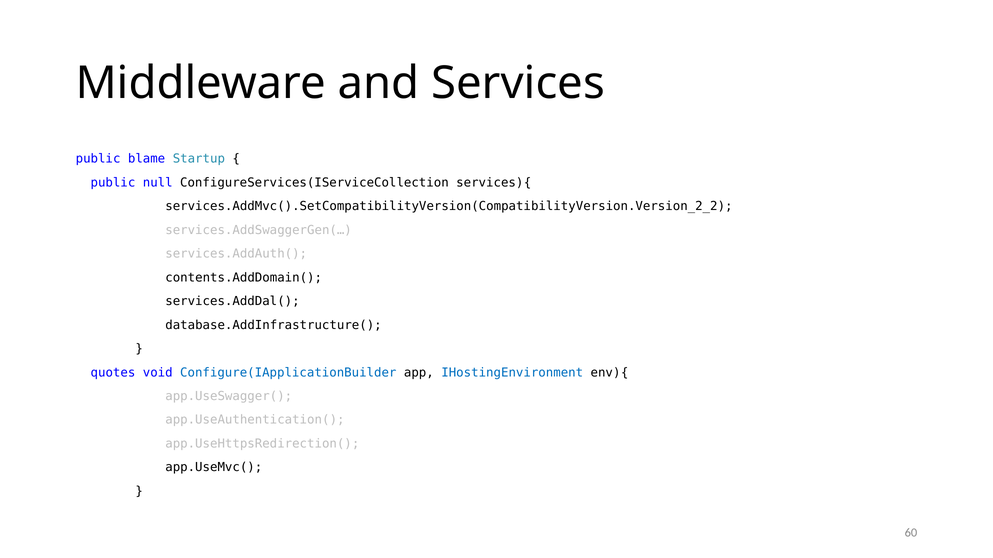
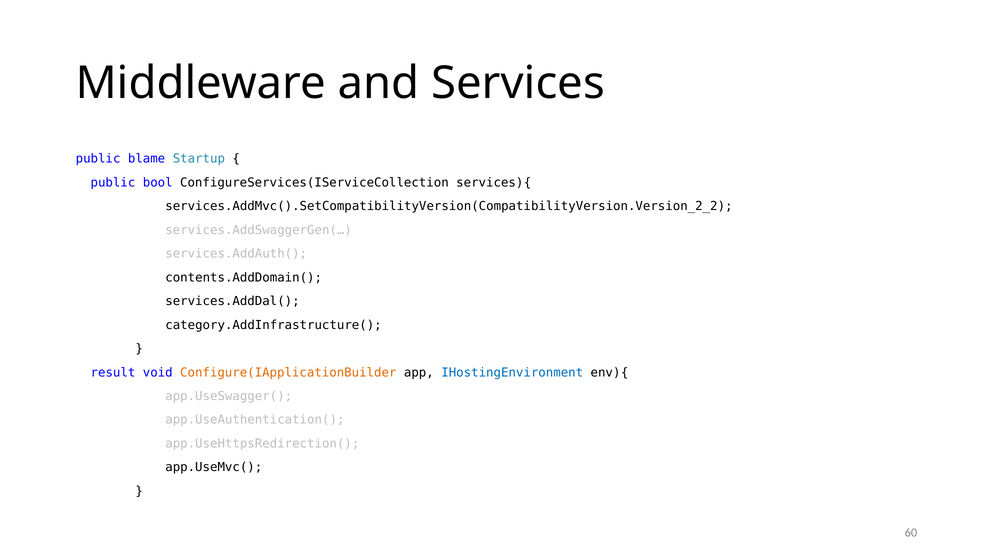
null: null -> bool (158, 183)
database.AddInfrastructure(: database.AddInfrastructure( -> category.AddInfrastructure( (273, 325)
quotes: quotes -> result (113, 373)
Configure(IApplicationBuilder colour: blue -> orange (288, 373)
